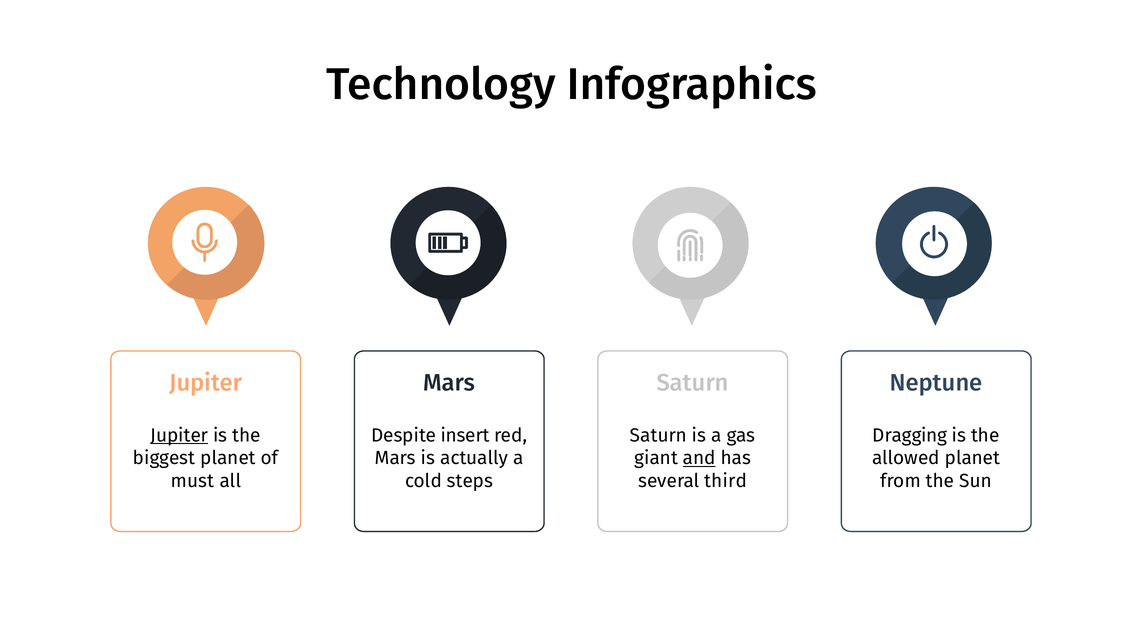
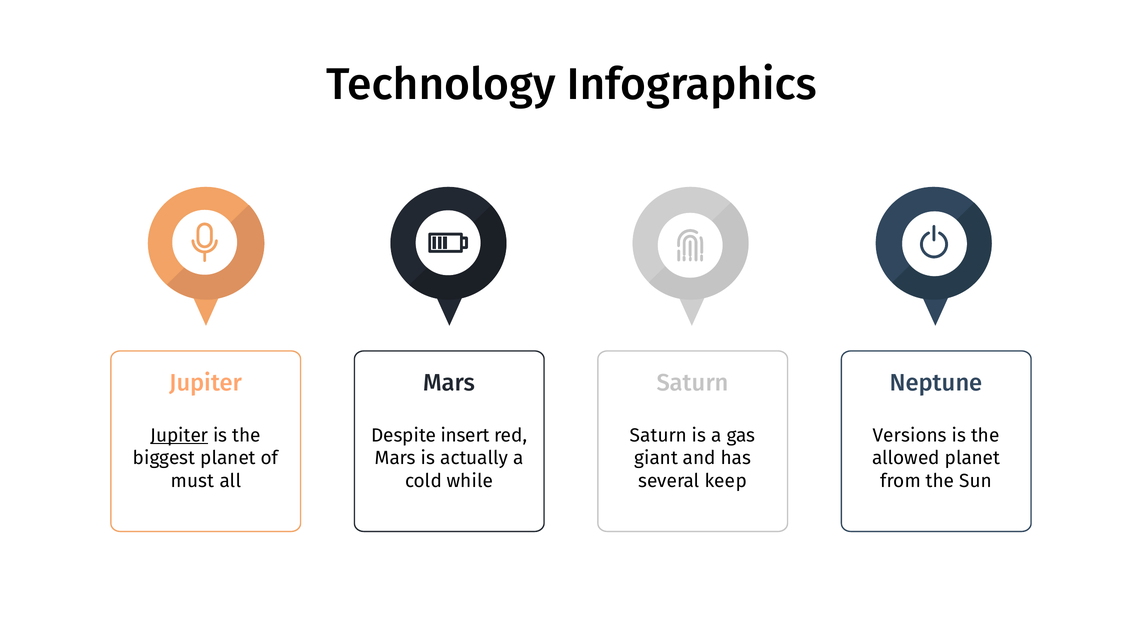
Dragging: Dragging -> Versions (910, 435)
and underline: present -> none (699, 458)
steps: steps -> while (470, 481)
third: third -> keep (726, 481)
